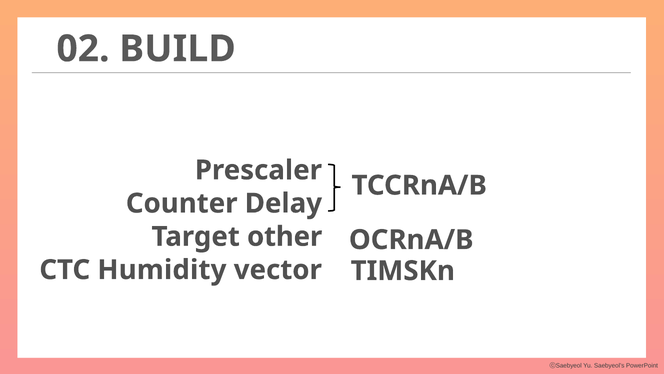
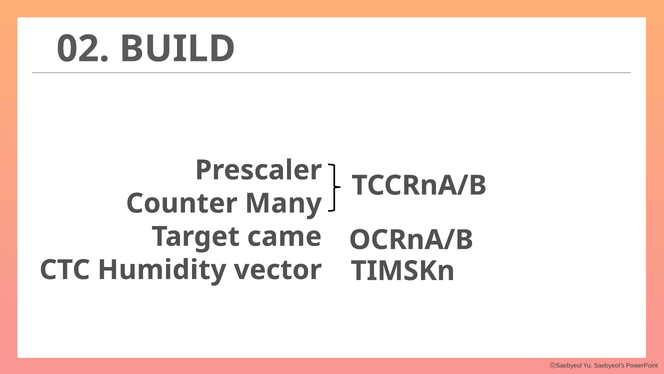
Delay: Delay -> Many (283, 203)
other: other -> came (284, 236)
